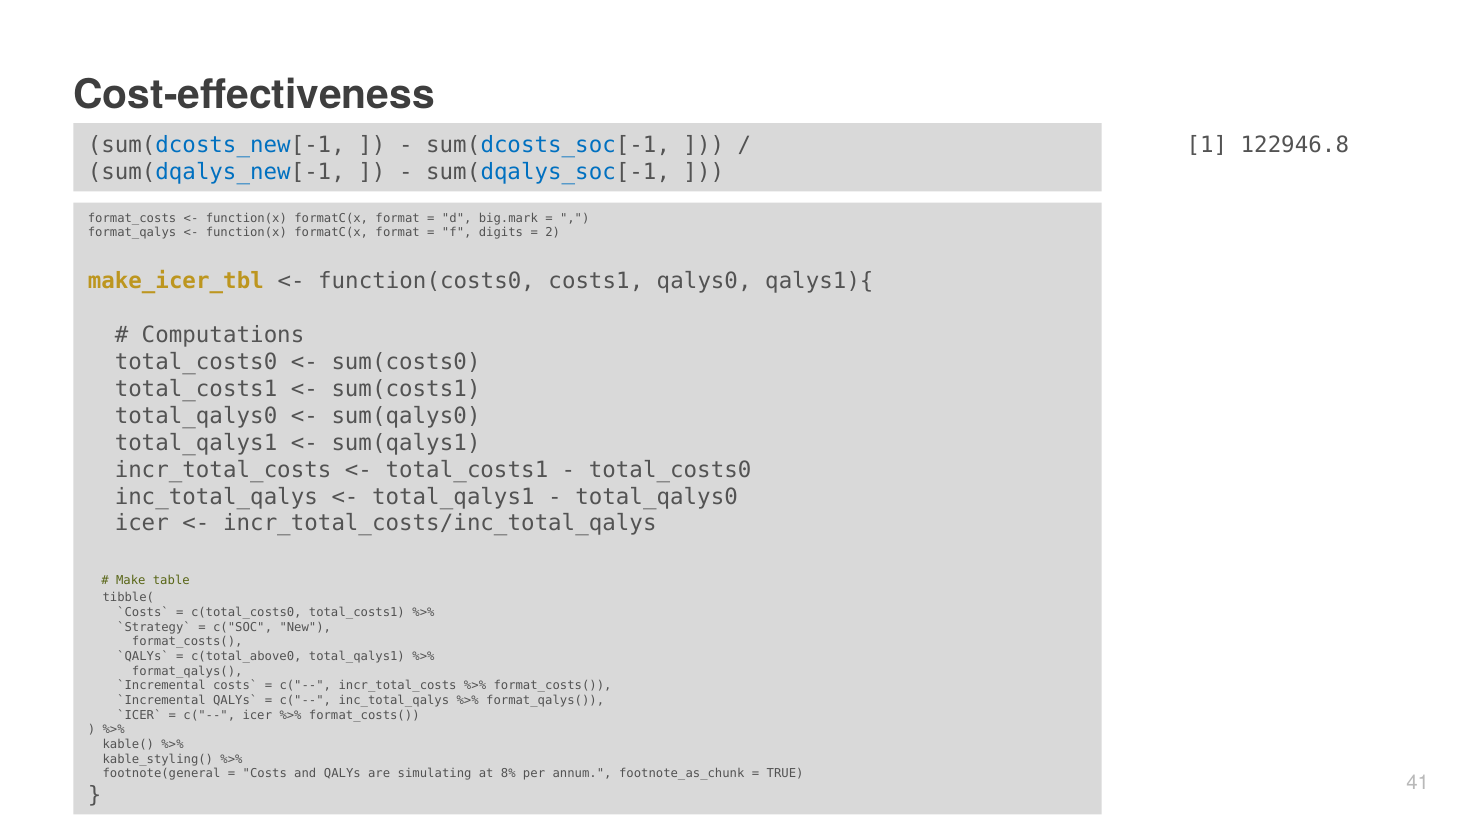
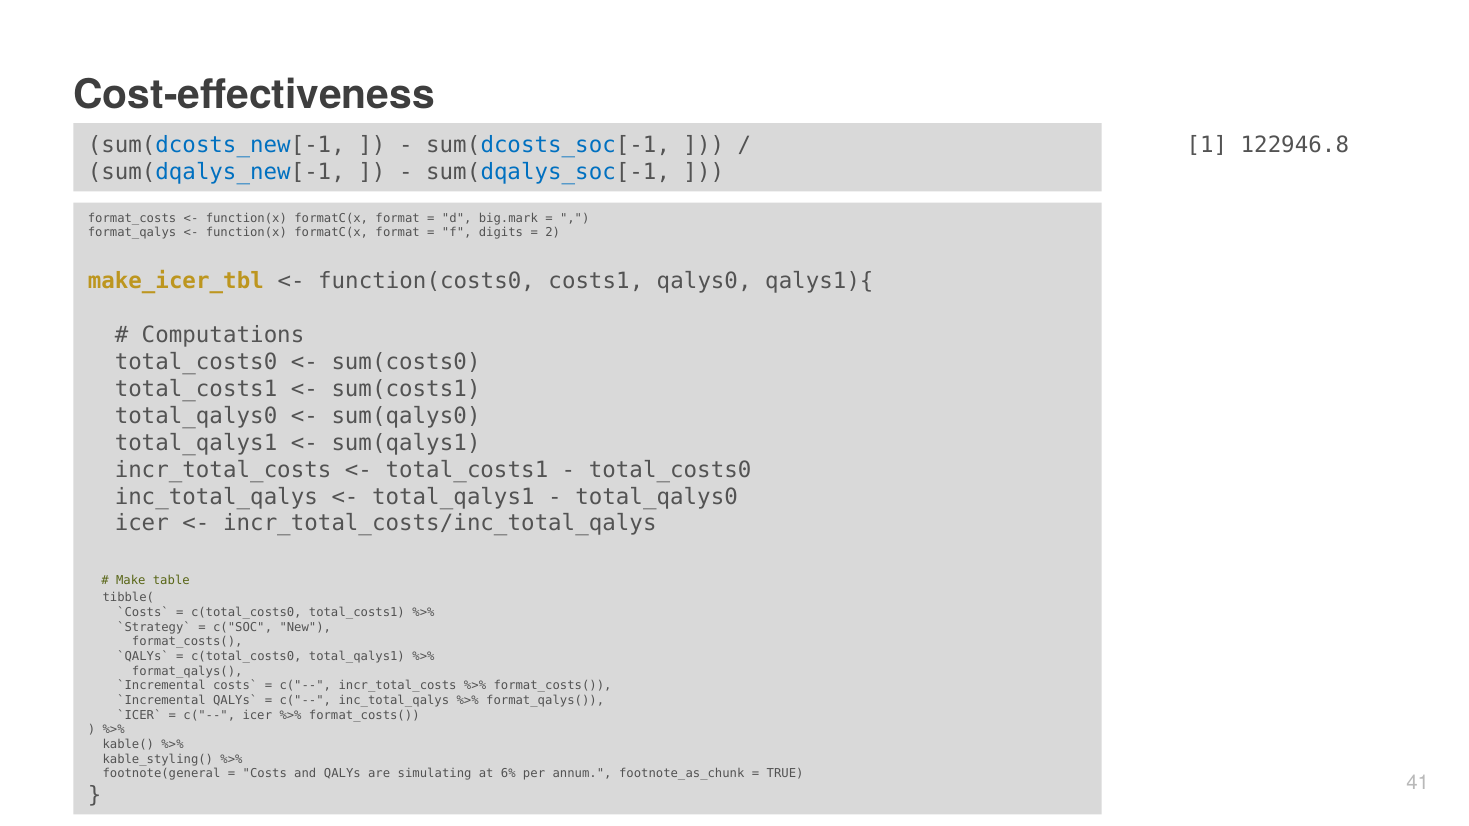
c(total_above0: c(total_above0 -> c(total_costs0 (246, 657)
8%: 8% -> 6% (508, 774)
